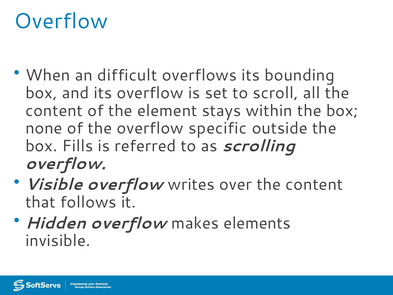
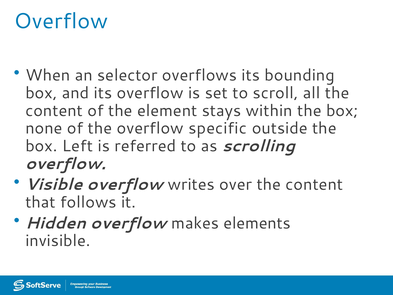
difficult: difficult -> selector (127, 75)
Fills: Fills -> Left (77, 146)
